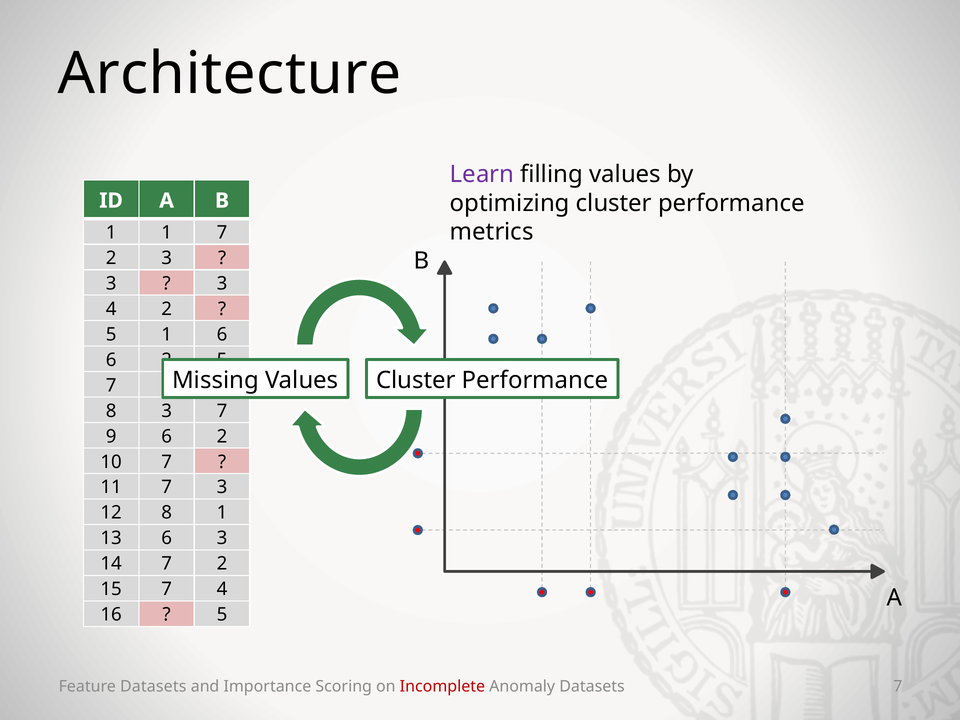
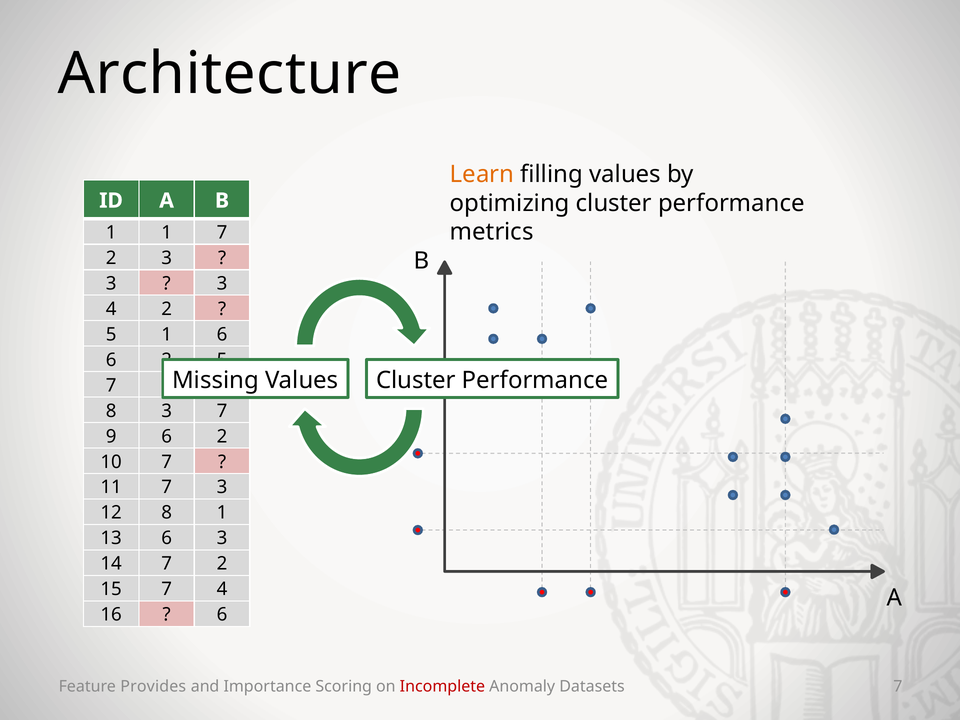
Learn colour: purple -> orange (482, 174)
5: 5 -> 6 (222, 615)
Feature Datasets: Datasets -> Provides (153, 686)
